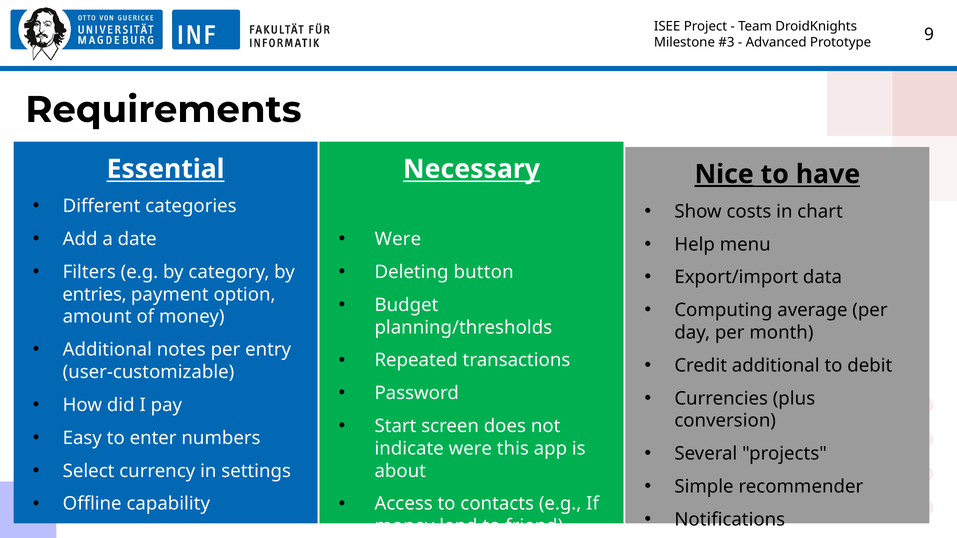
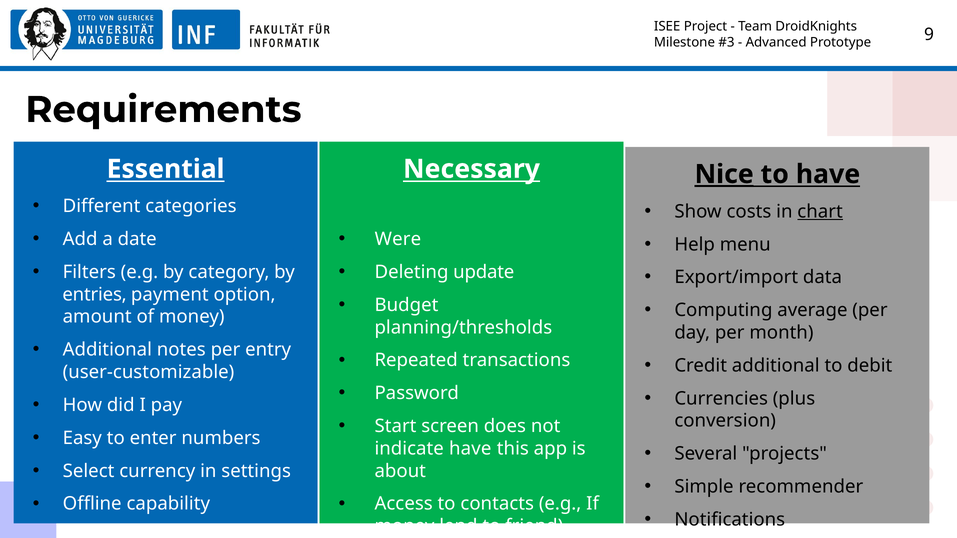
chart underline: none -> present (820, 212)
button: button -> update (484, 272)
indicate were: were -> have (470, 449)
